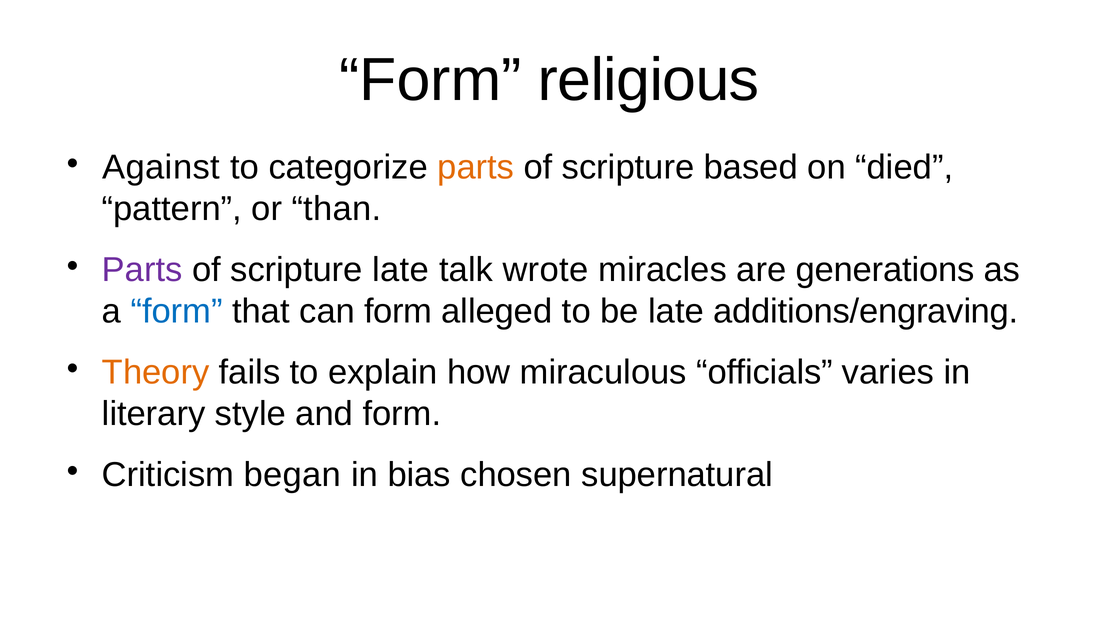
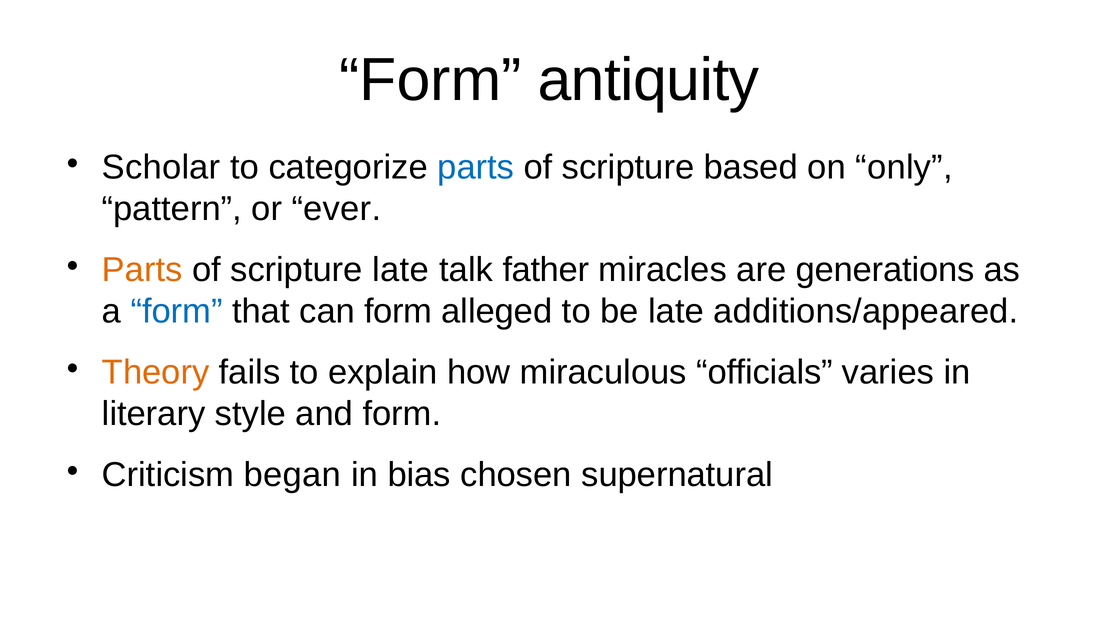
religious: religious -> antiquity (648, 80)
Against: Against -> Scholar (161, 168)
parts colour: orange -> blue (476, 168)
died: died -> only (904, 168)
than: than -> ever (336, 209)
Parts colour: purple -> orange (142, 270)
wrote: wrote -> father (546, 270)
additions/engraving: additions/engraving -> additions/appeared (866, 312)
